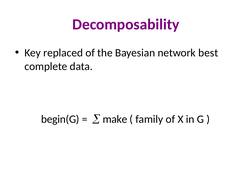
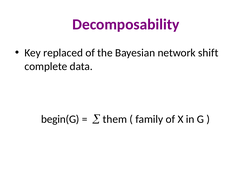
best: best -> shift (208, 53)
make: make -> them (115, 119)
